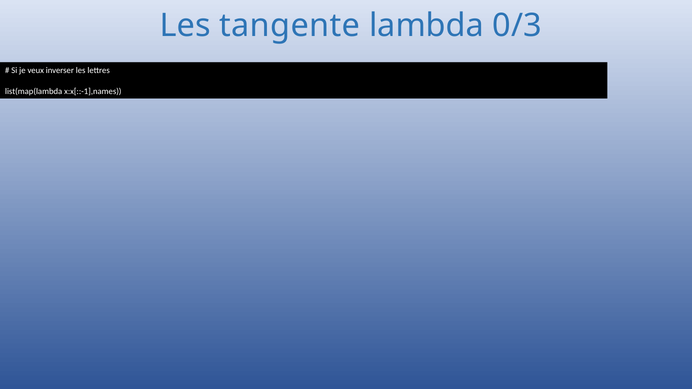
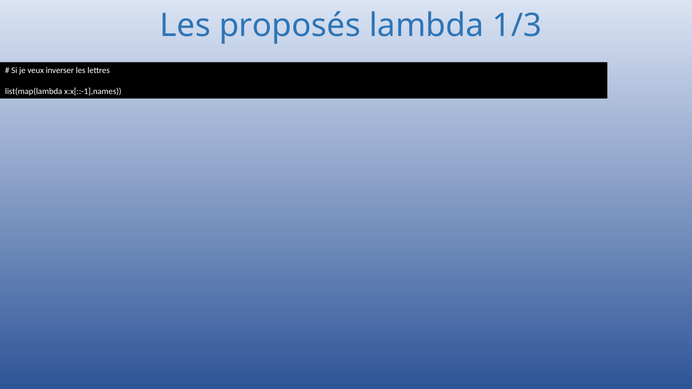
tangente: tangente -> proposés (290, 25)
0/3: 0/3 -> 1/3 (517, 25)
